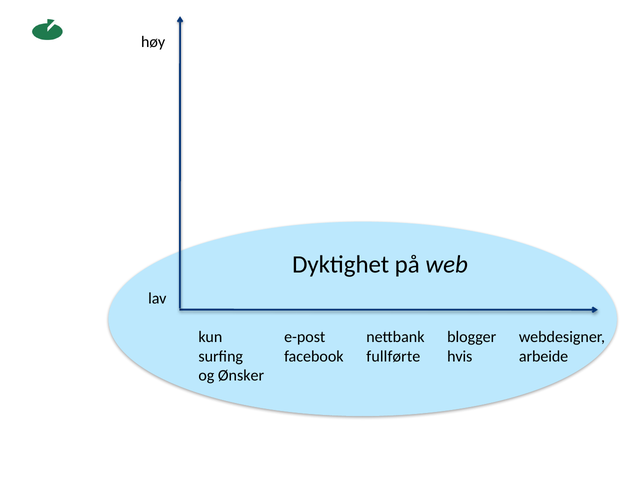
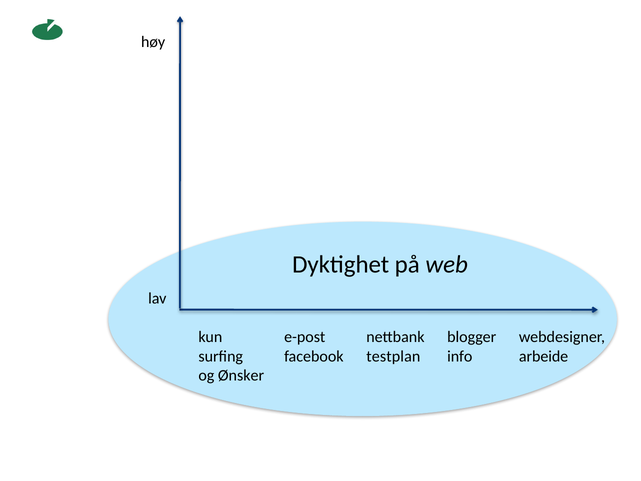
fullførte: fullførte -> testplan (393, 356)
hvis: hvis -> info (460, 356)
